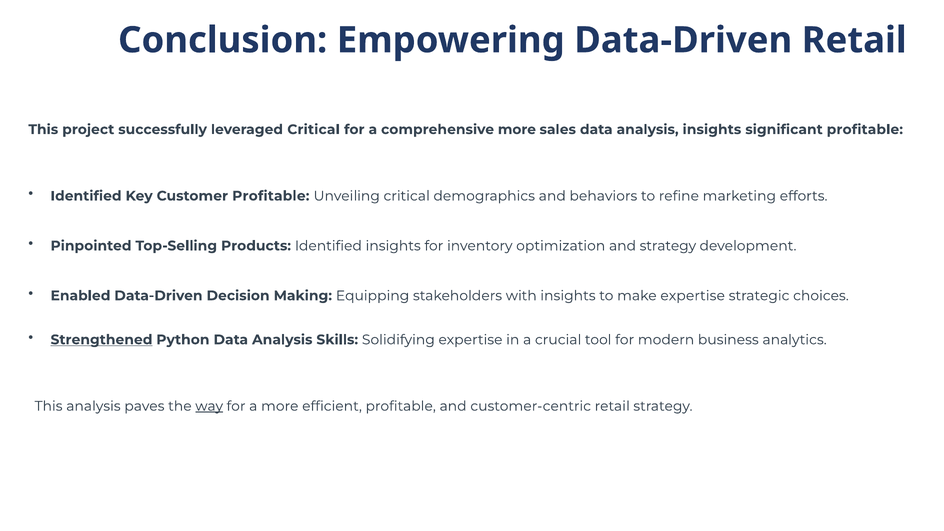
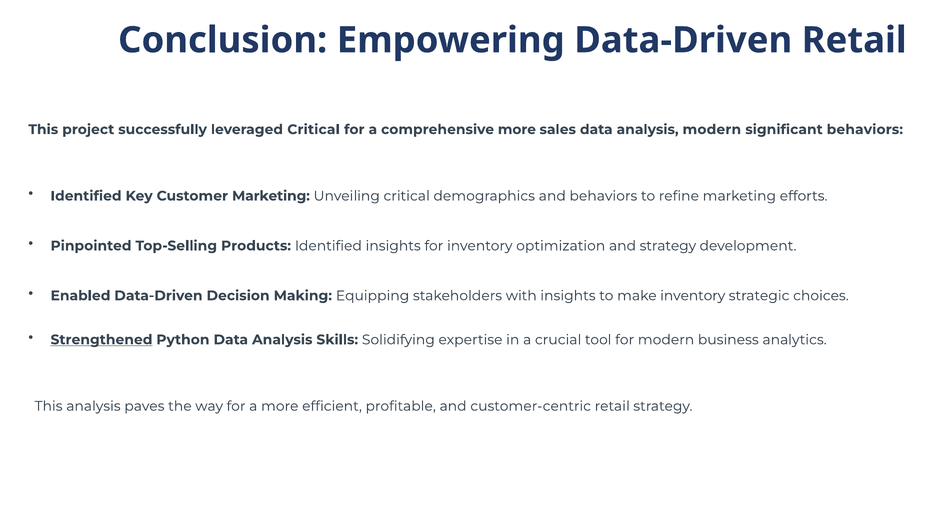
analysis insights: insights -> modern (712, 130)
significant profitable: profitable -> behaviors (865, 130)
Customer Profitable: Profitable -> Marketing (271, 196)
make expertise: expertise -> inventory (693, 296)
way underline: present -> none (209, 406)
